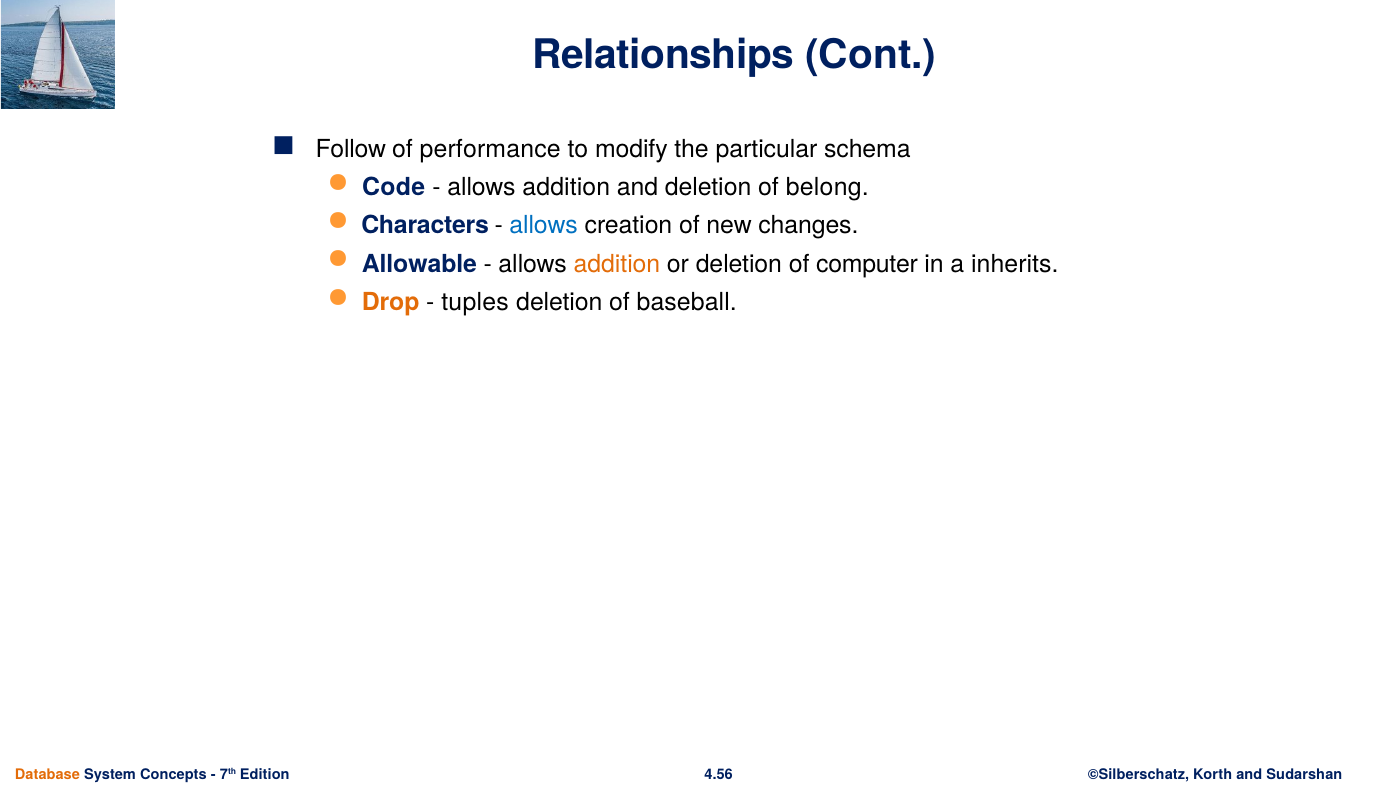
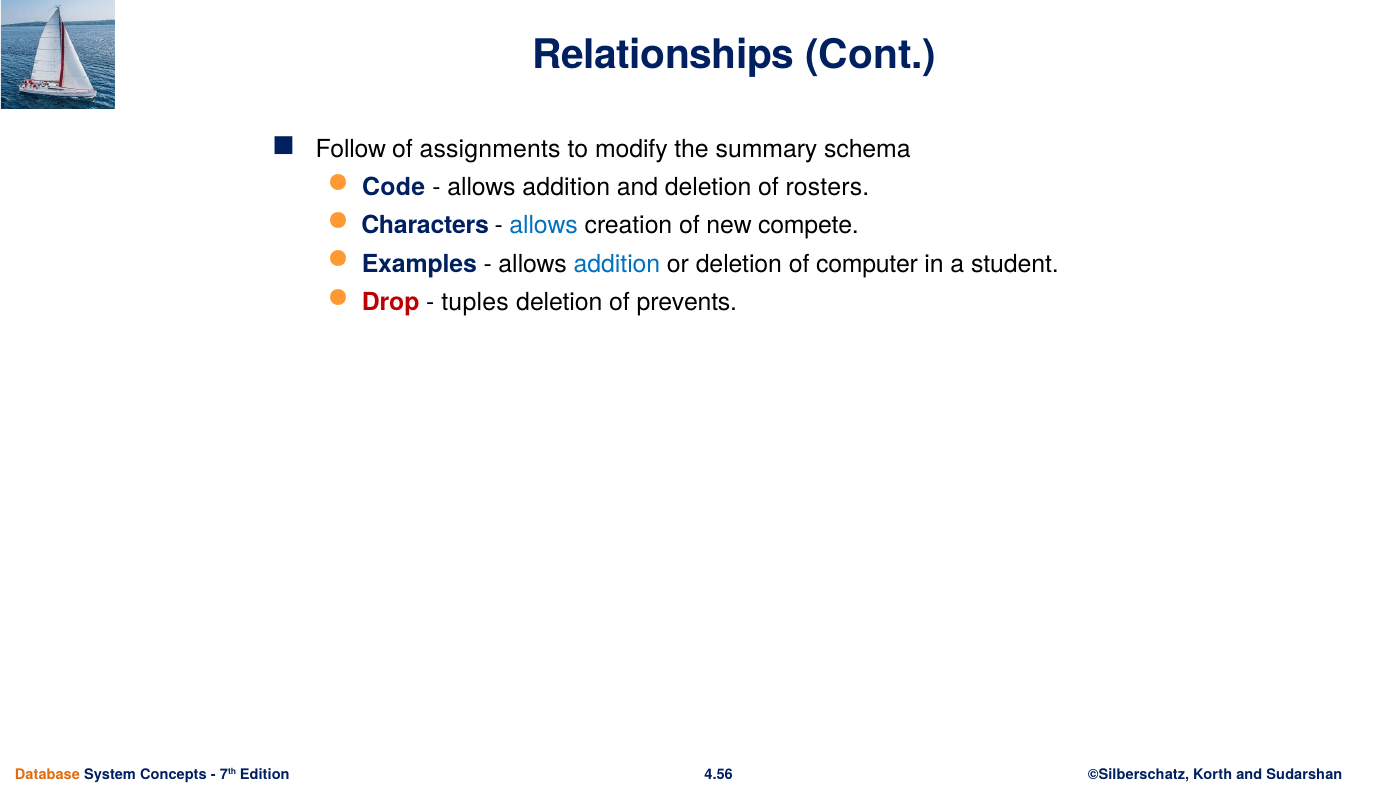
performance: performance -> assignments (490, 149)
particular: particular -> summary (767, 149)
belong: belong -> rosters (827, 187)
changes: changes -> compete (808, 226)
Allowable: Allowable -> Examples (419, 264)
addition colour: orange -> blue (617, 264)
inherits: inherits -> student (1015, 264)
Drop colour: orange -> red (391, 302)
baseball: baseball -> prevents (687, 302)
